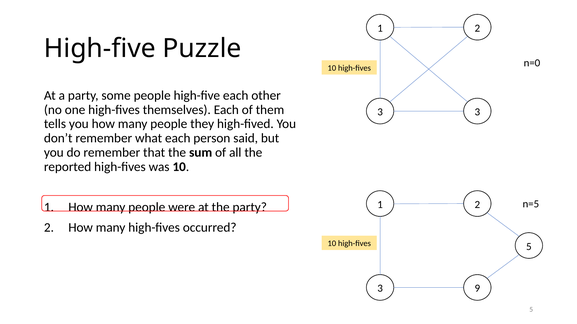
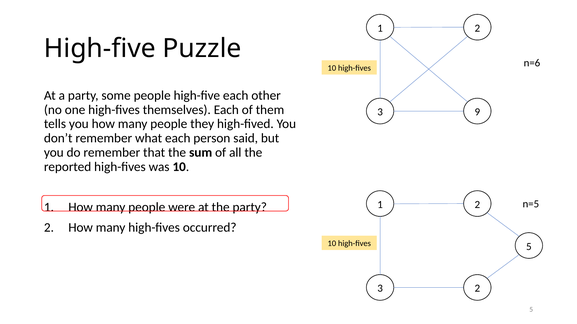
n=0: n=0 -> n=6 (532, 63)
3 3: 3 -> 9 (477, 112)
3 9: 9 -> 2 (477, 289)
